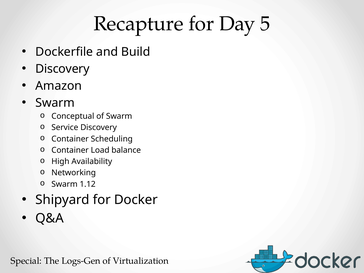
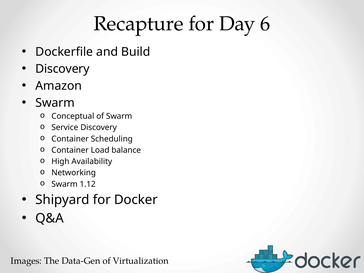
5: 5 -> 6 (265, 24)
Special: Special -> Images (26, 261)
Logs-Gen: Logs-Gen -> Data-Gen (81, 261)
